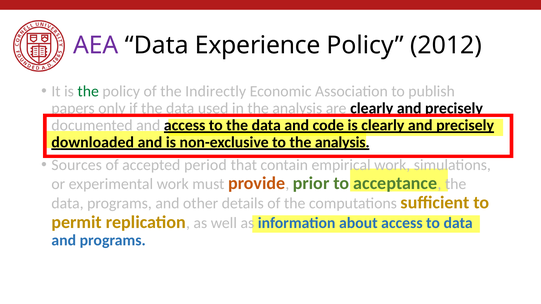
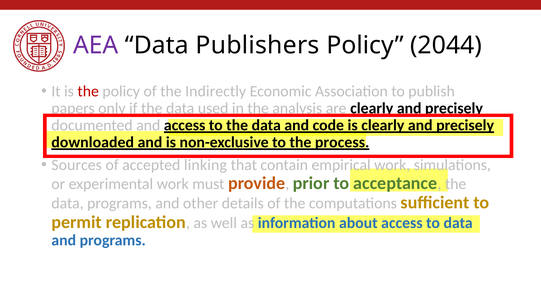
Experience: Experience -> Publishers (257, 45)
2012: 2012 -> 2044 (446, 45)
the colour: green -> red (88, 91)
to the analysis: analysis -> process (342, 142)
period: period -> linking (205, 165)
